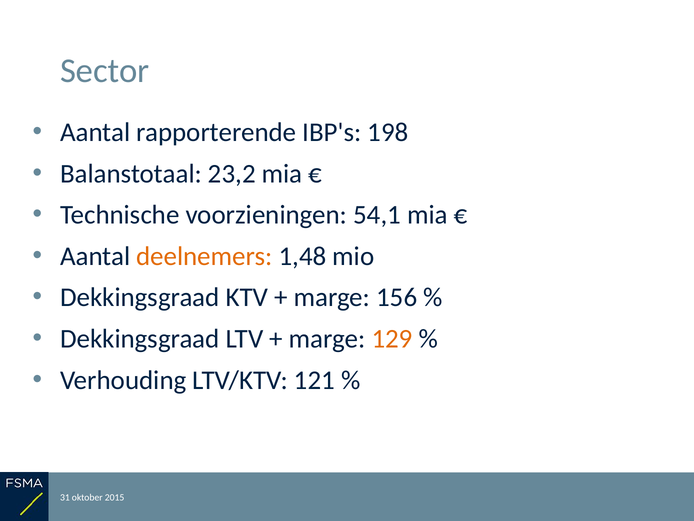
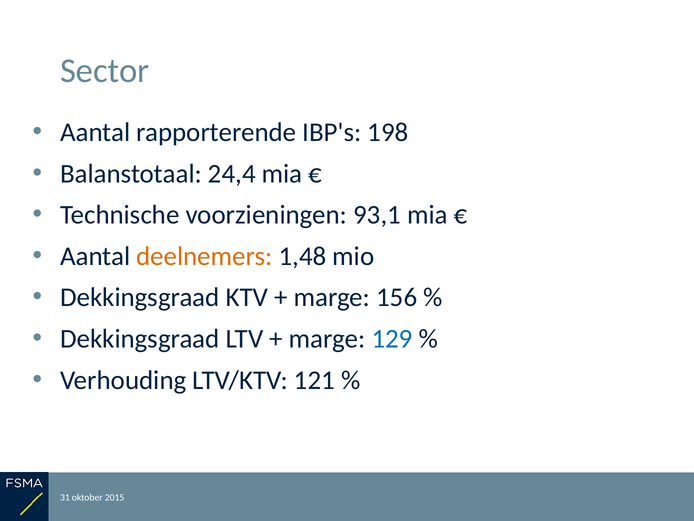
23,2: 23,2 -> 24,4 (232, 173)
54,1: 54,1 -> 93,1 (377, 215)
129 colour: orange -> blue (392, 339)
